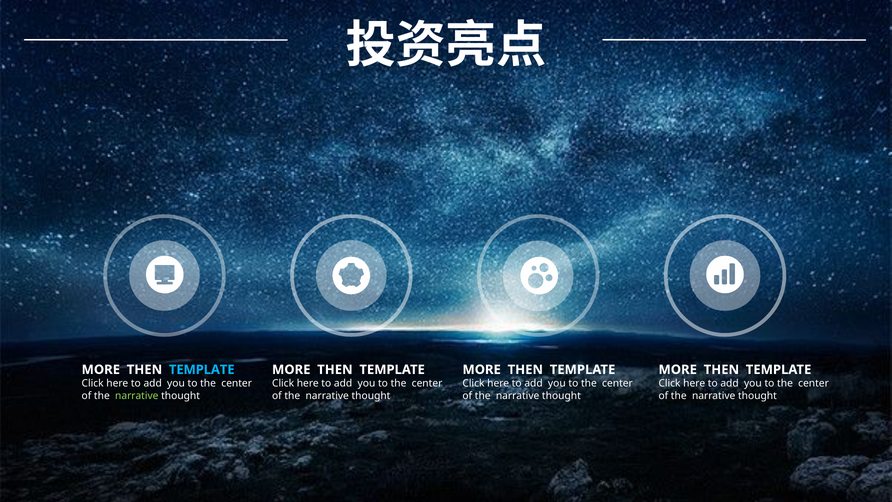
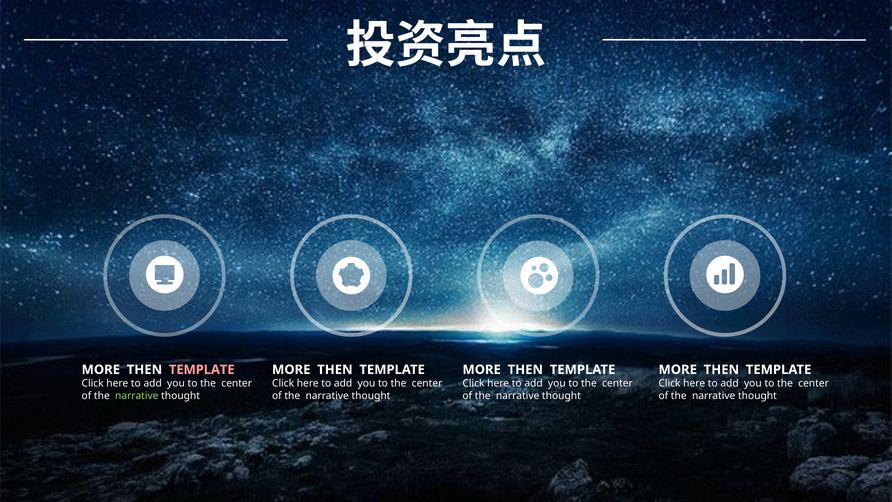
TEMPLATE colour: light blue -> pink (202, 369)
